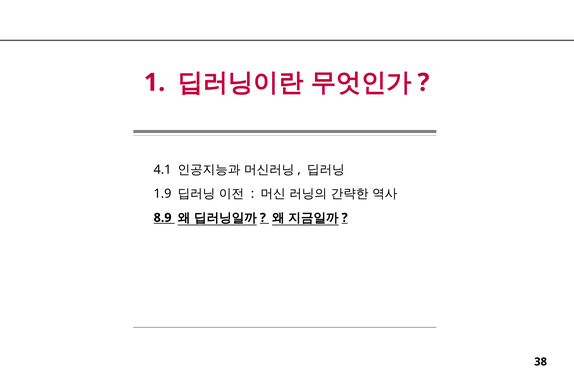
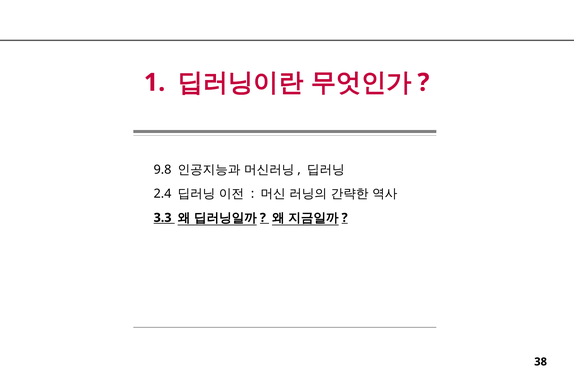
4.1: 4.1 -> 9.8 (163, 170)
1.9: 1.9 -> 2.4 (163, 194)
8.9: 8.9 -> 3.3 (163, 218)
